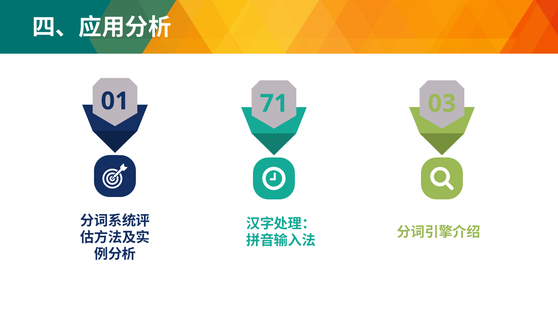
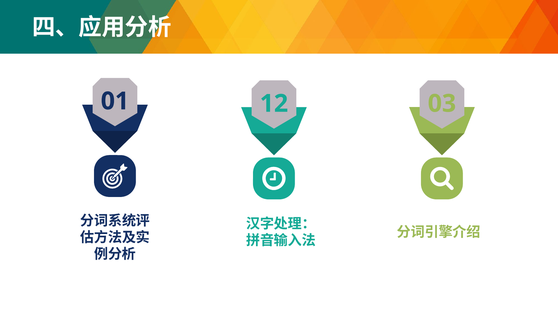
71: 71 -> 12 (274, 104)
